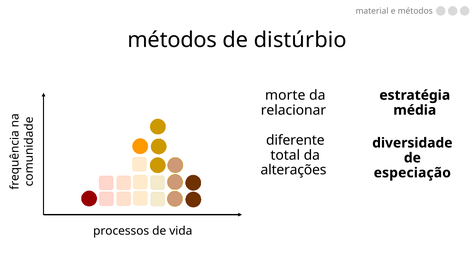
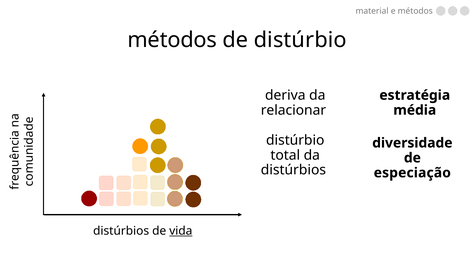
morte: morte -> deriva (285, 95)
diferente: diferente -> distúrbio (295, 140)
alterações: alterações -> distúrbios (293, 170)
processos: processos -> distúrbios (121, 231)
vida underline: none -> present (181, 231)
